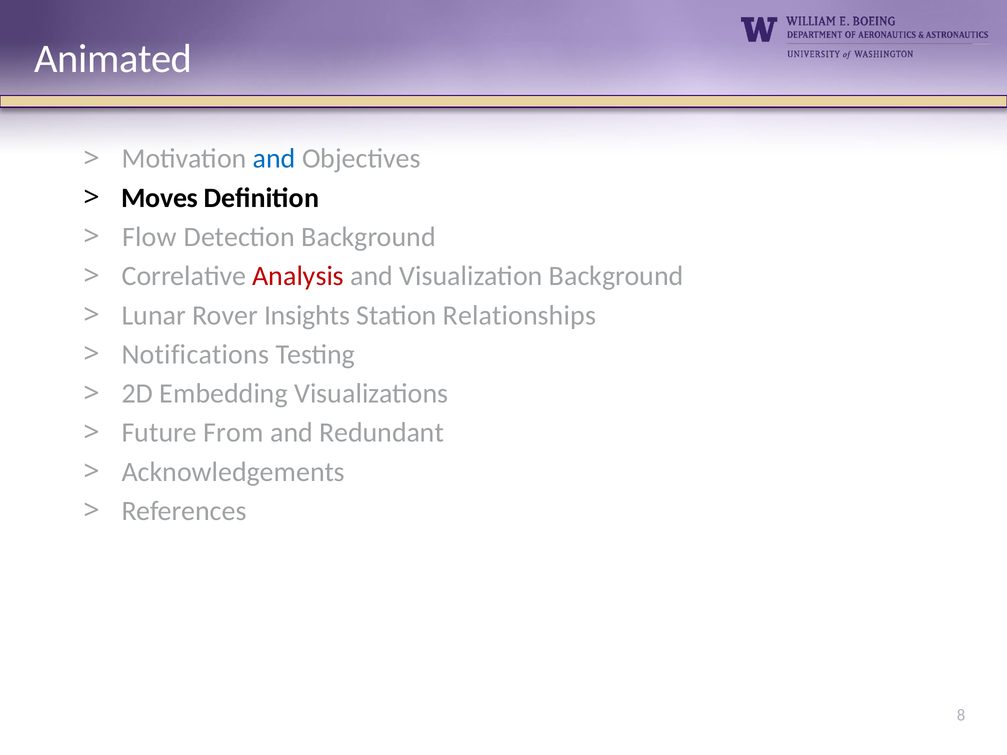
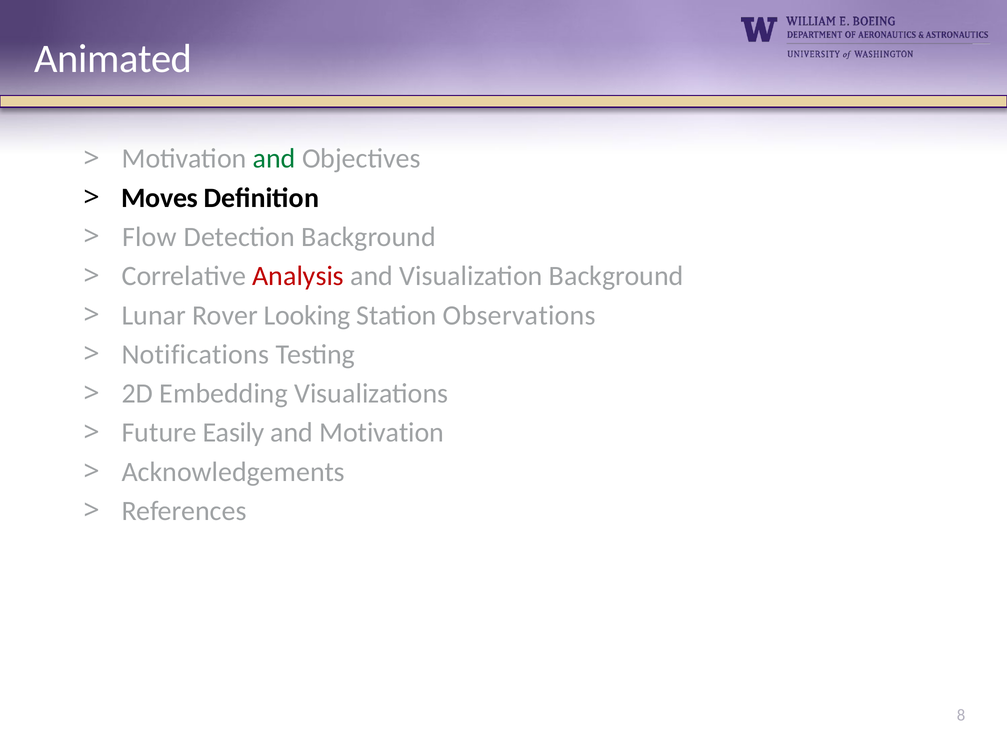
and colour: blue -> green (274, 159)
Insights: Insights -> Looking (307, 315)
Relationships: Relationships -> Observations (519, 315)
From: From -> Easily (234, 433)
and Redundant: Redundant -> Motivation (382, 433)
